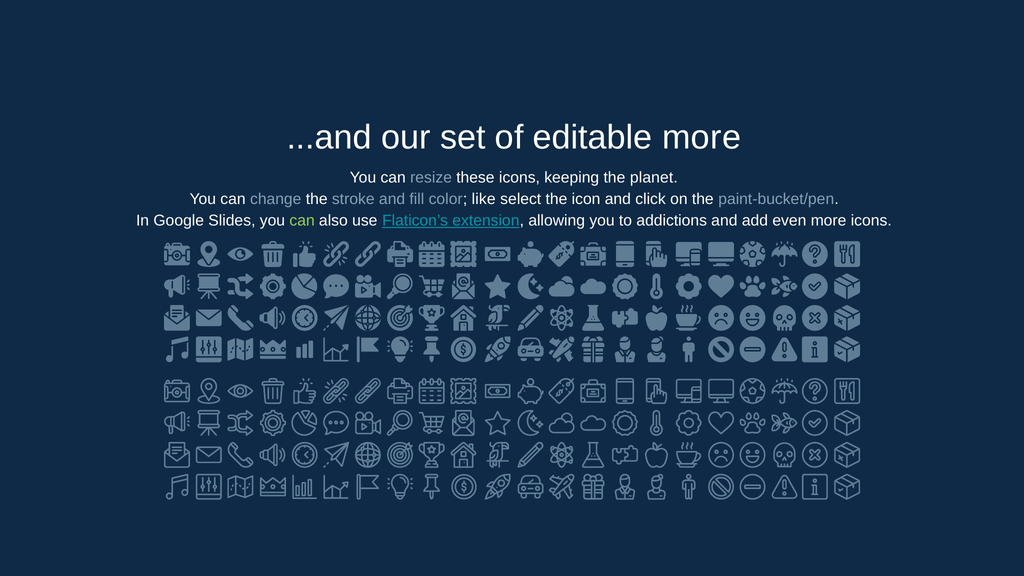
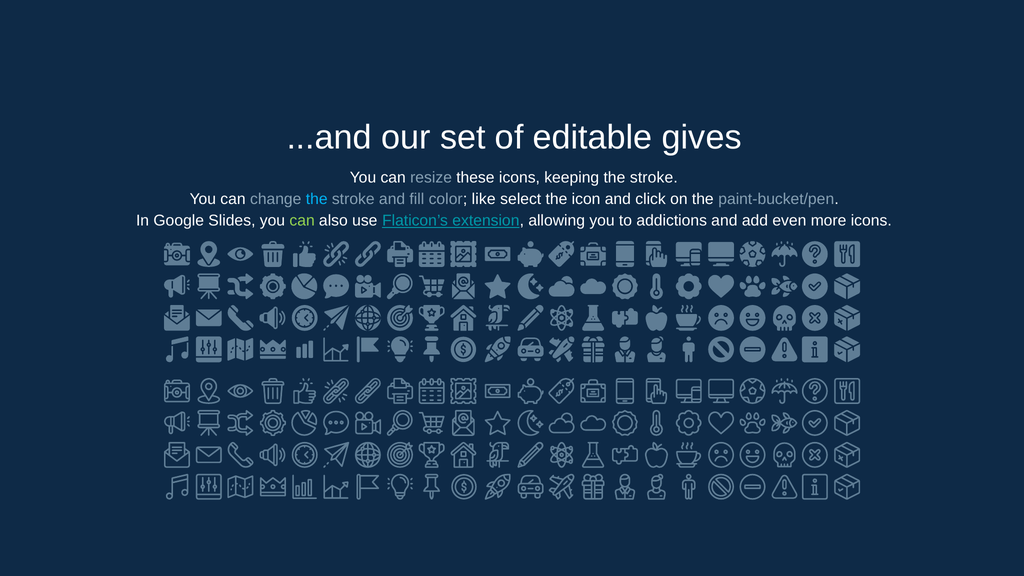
editable more: more -> gives (702, 138)
keeping the planet: planet -> stroke (654, 177)
the colour: white -> light blue (317, 199)
